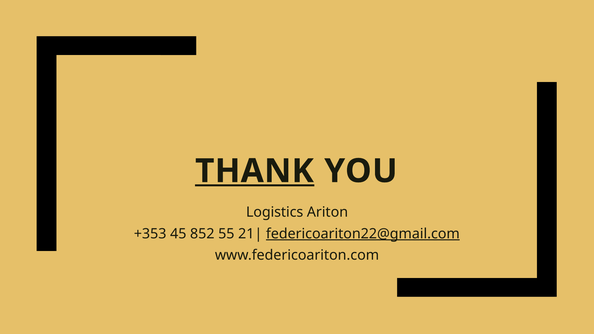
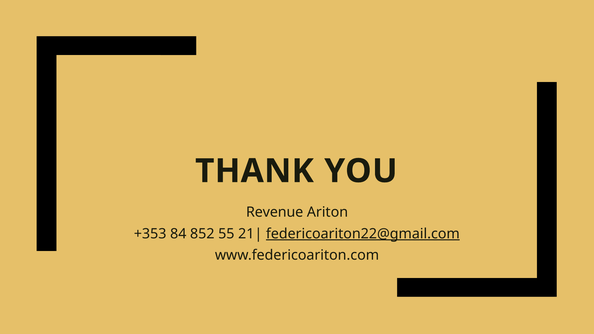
THANK underline: present -> none (255, 171)
Logistics: Logistics -> Revenue (275, 212)
45: 45 -> 84 (178, 234)
